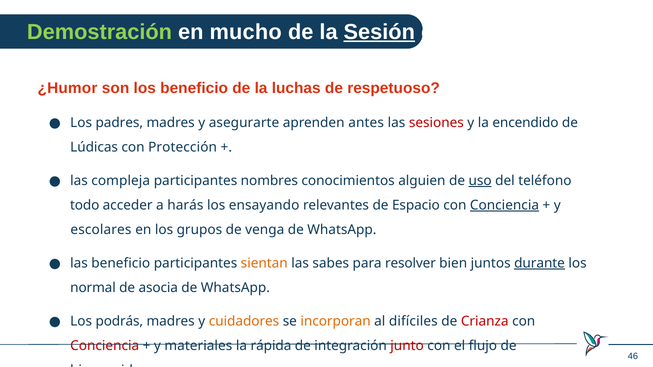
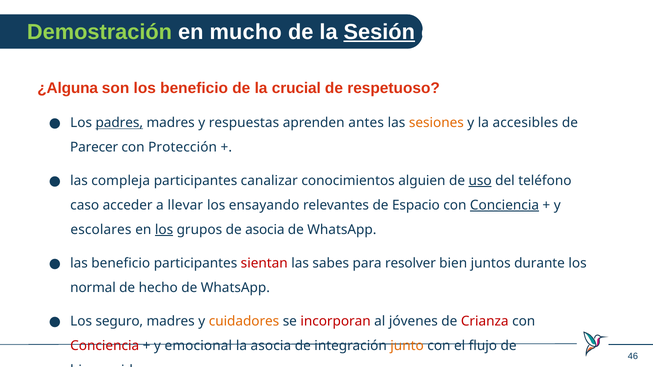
¿Humor: ¿Humor -> ¿Alguna (68, 88)
luchas: luchas -> crucial (296, 88)
padres underline: none -> present (119, 123)
asegurarte: asegurarte -> respuestas (244, 123)
sesiones colour: red -> orange (436, 123)
encendido: encendido -> accesibles (525, 123)
Lúdicas: Lúdicas -> Parecer (94, 147)
nombres: nombres -> canalizar (269, 181)
todo: todo -> caso (85, 205)
harás: harás -> llevar (185, 205)
los underline: none -> present (164, 230)
de venga: venga -> asocia (265, 230)
sientan colour: orange -> red (264, 263)
durante underline: present -> none (540, 263)
asocia: asocia -> hecho (158, 288)
podrás: podrás -> seguro (119, 321)
incorporan colour: orange -> red (336, 321)
difíciles: difíciles -> jóvenes (413, 321)
materiales: materiales -> emocional (198, 346)
la rápida: rápida -> asocia (271, 346)
junto colour: red -> orange (407, 346)
